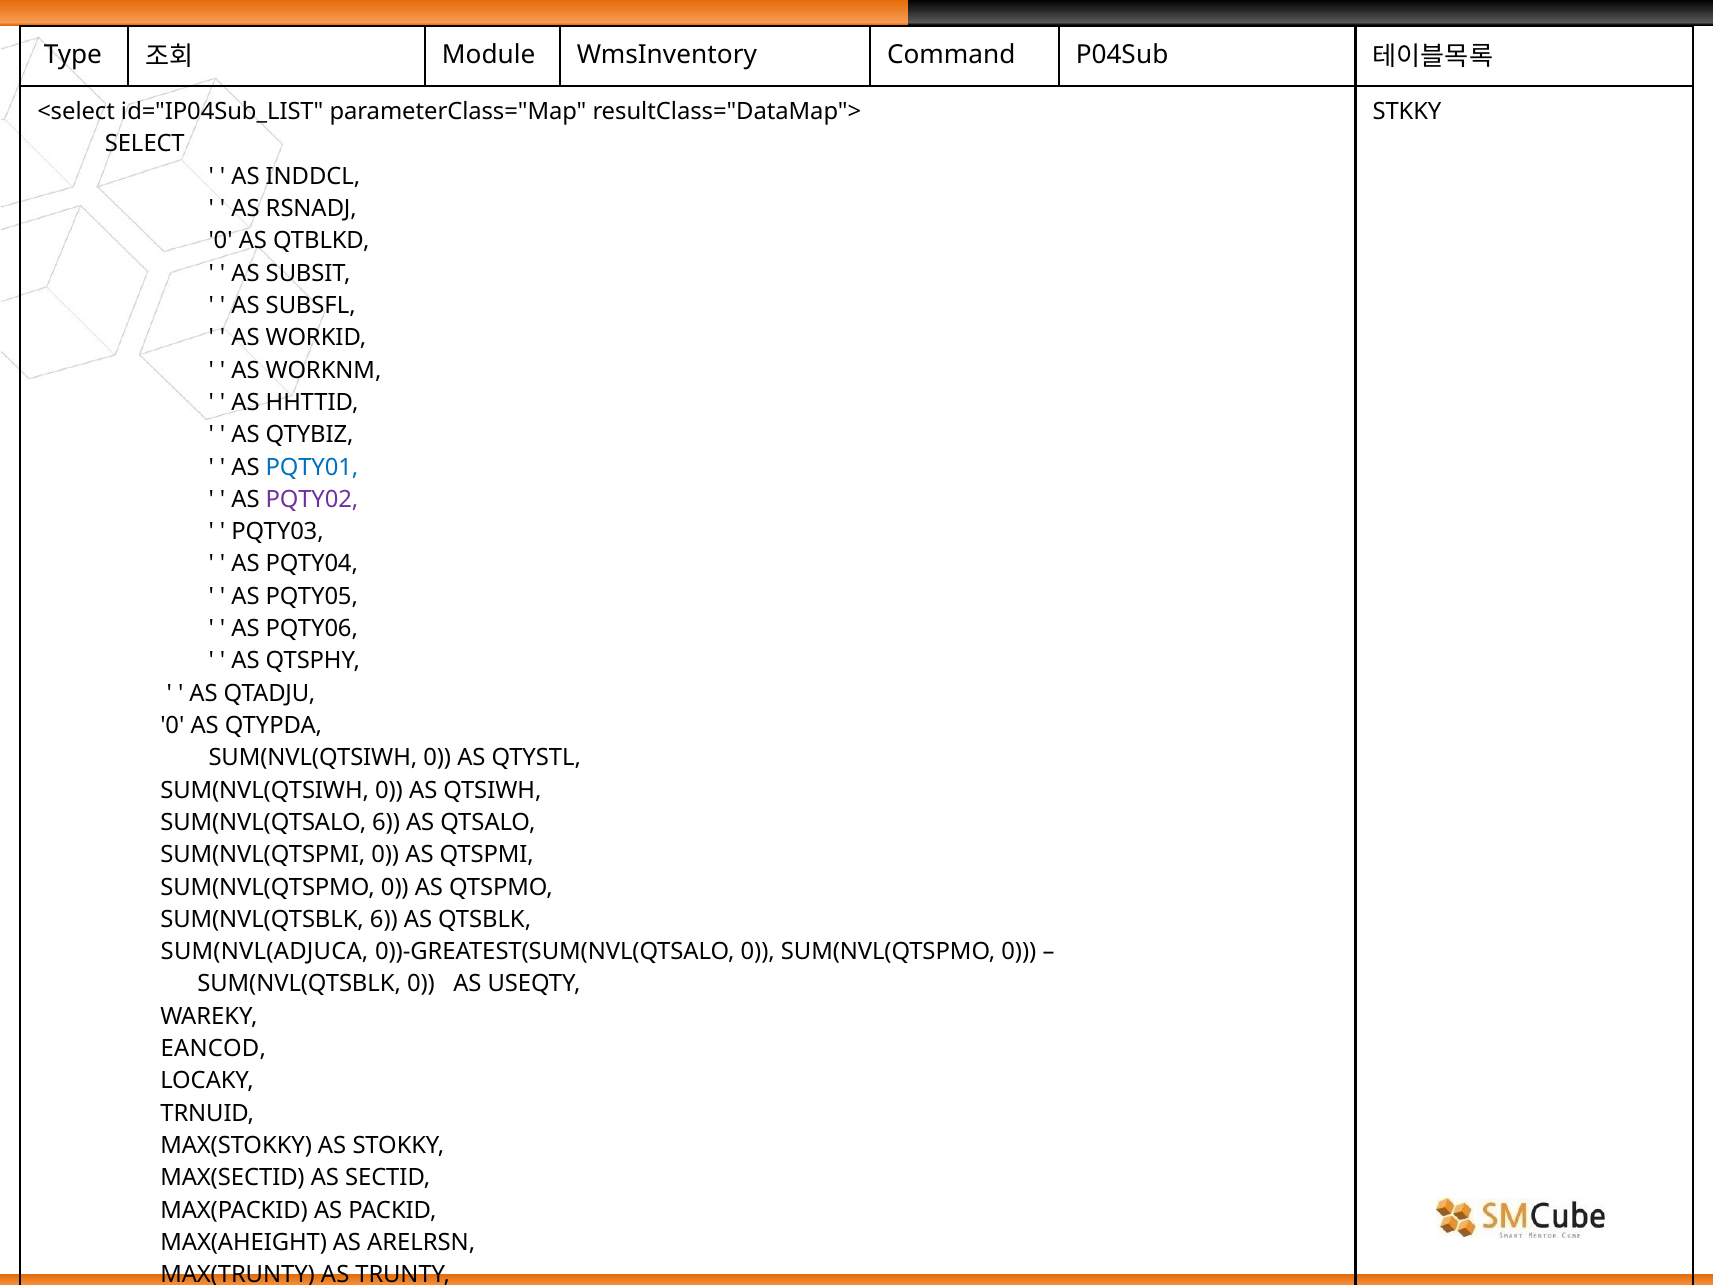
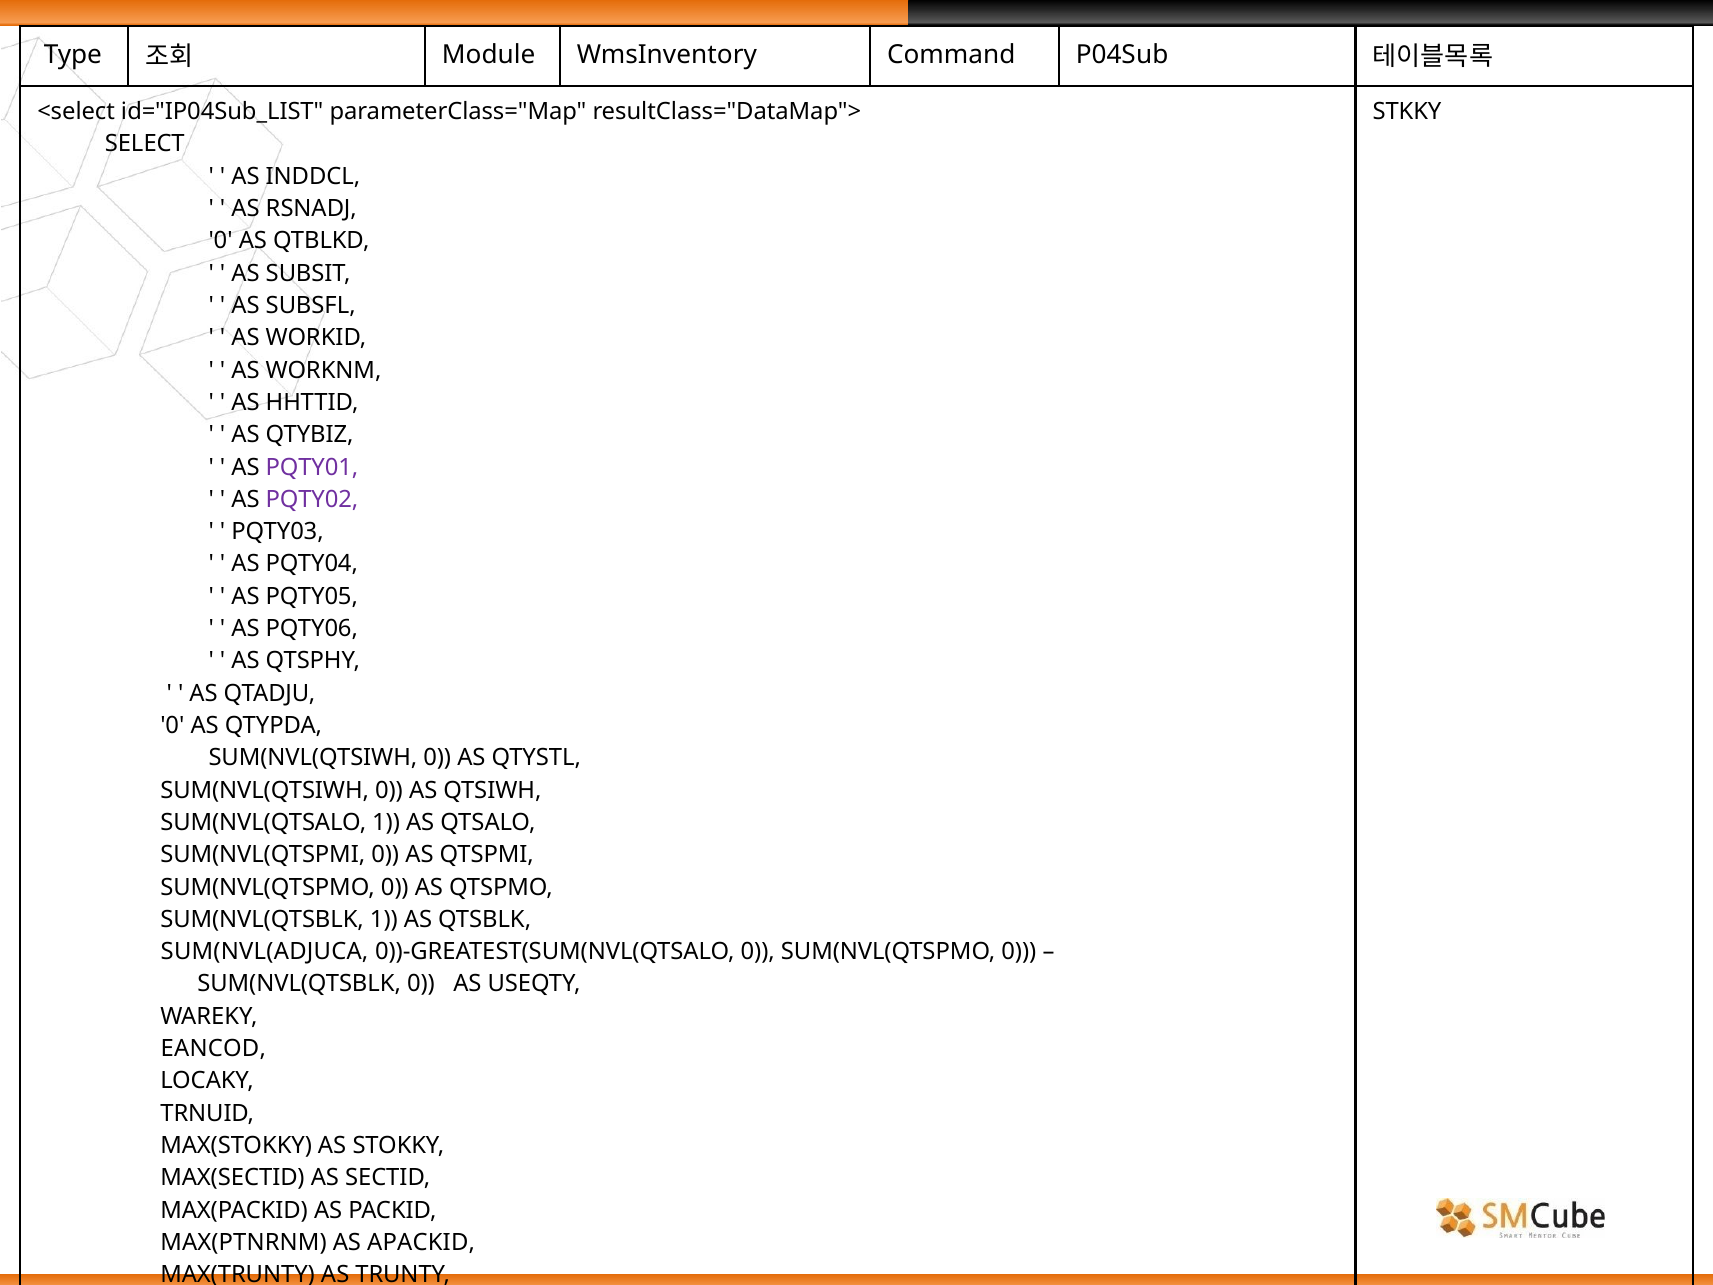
PQTY01 colour: blue -> purple (312, 467)
SUM(NVL(QTSALO 6: 6 -> 1 (386, 822)
SUM(NVL(QTSBLK 6: 6 -> 1 (384, 919)
MAX(AHEIGHT: MAX(AHEIGHT -> MAX(PTNRNM (244, 1242)
ARELRSN: ARELRSN -> APACKID (421, 1242)
